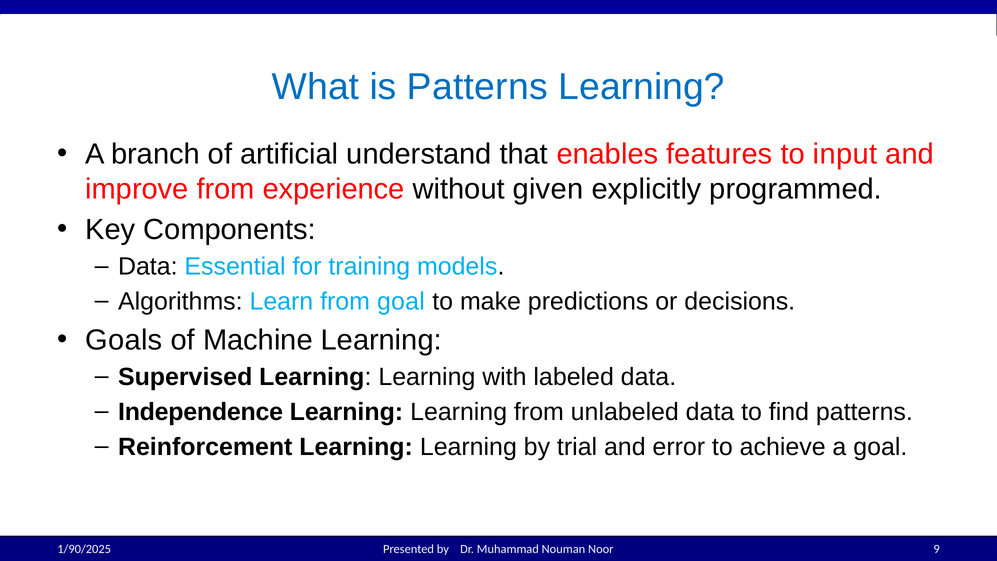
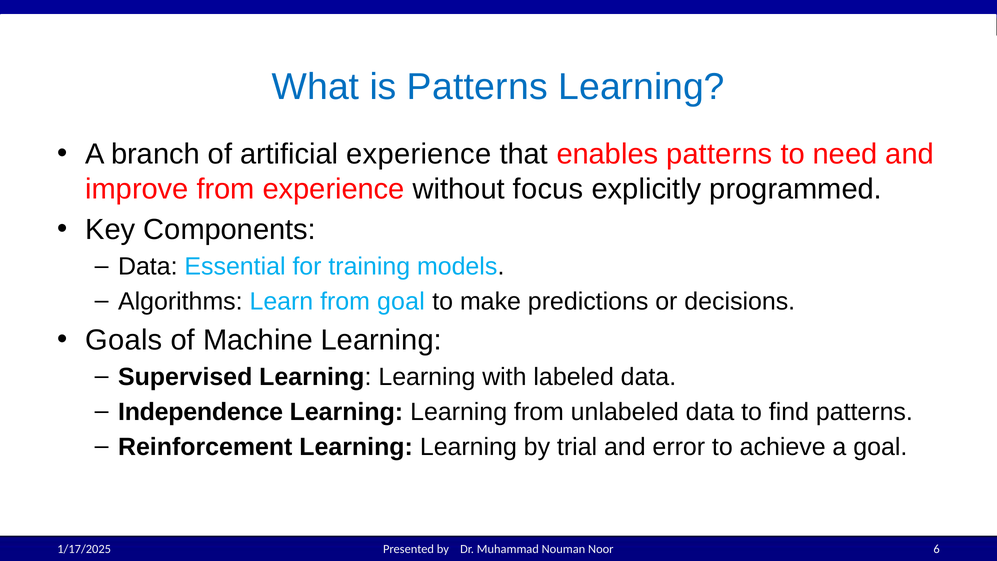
artificial understand: understand -> experience (419, 154)
enables features: features -> patterns (719, 154)
input: input -> need (845, 154)
given: given -> focus (548, 189)
1/90/2025: 1/90/2025 -> 1/17/2025 (84, 549)
9: 9 -> 6 (937, 549)
